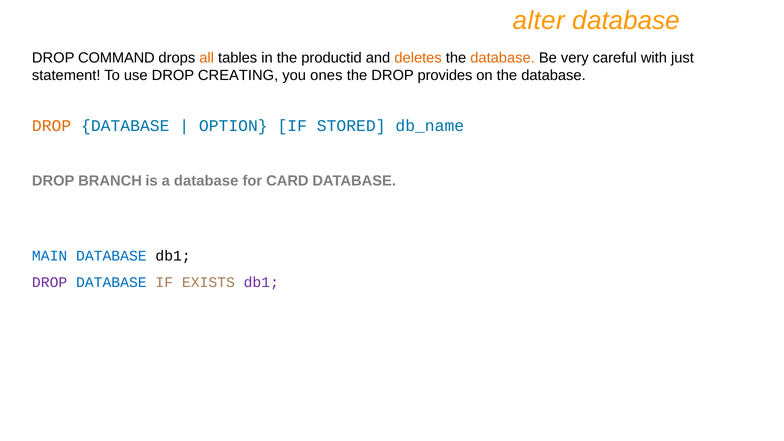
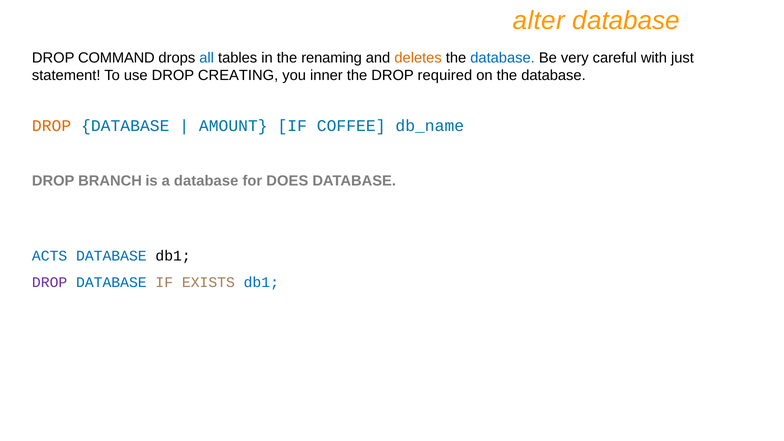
all colour: orange -> blue (207, 58)
productid: productid -> renaming (332, 58)
database colour: orange -> blue (503, 58)
ones: ones -> inner (326, 76)
provides: provides -> required (445, 76)
OPTION: OPTION -> AMOUNT (233, 126)
STORED: STORED -> COFFEE (351, 126)
CARD: CARD -> DOES (287, 181)
MAIN: MAIN -> ACTS (50, 256)
db1 colour: purple -> blue (261, 282)
